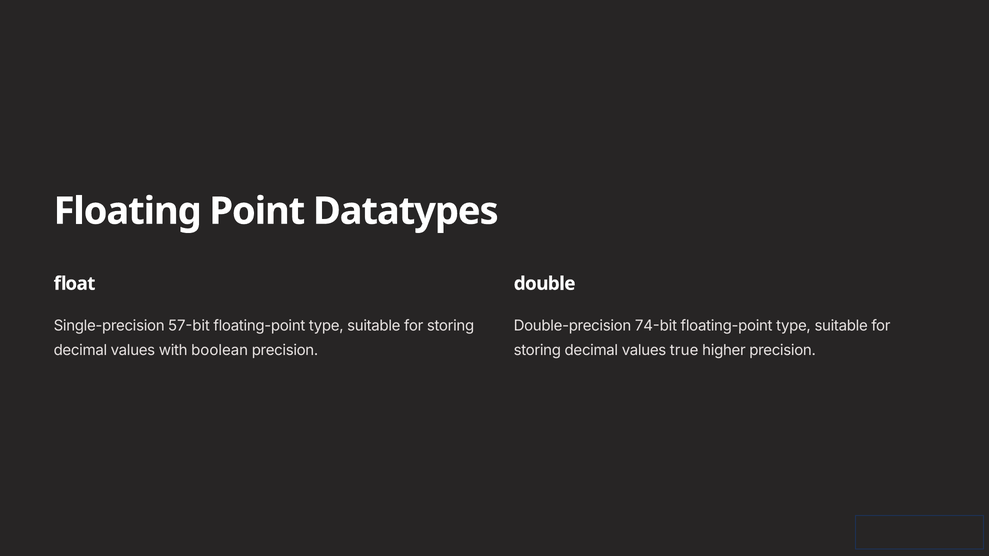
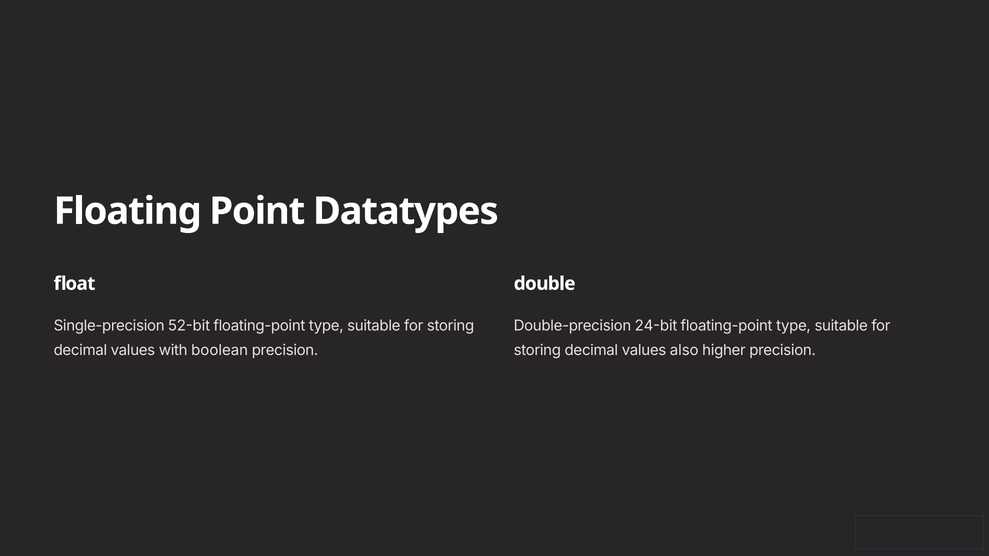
57-bit: 57-bit -> 52-bit (189, 326)
74-bit: 74-bit -> 24-bit (656, 326)
true: true -> also (684, 350)
